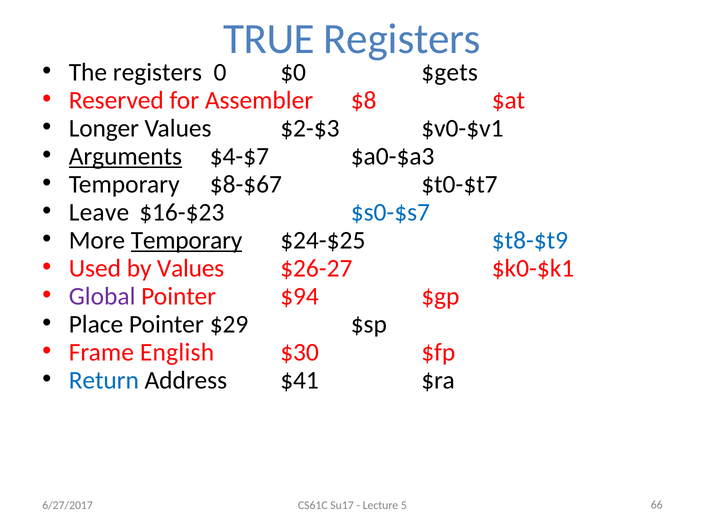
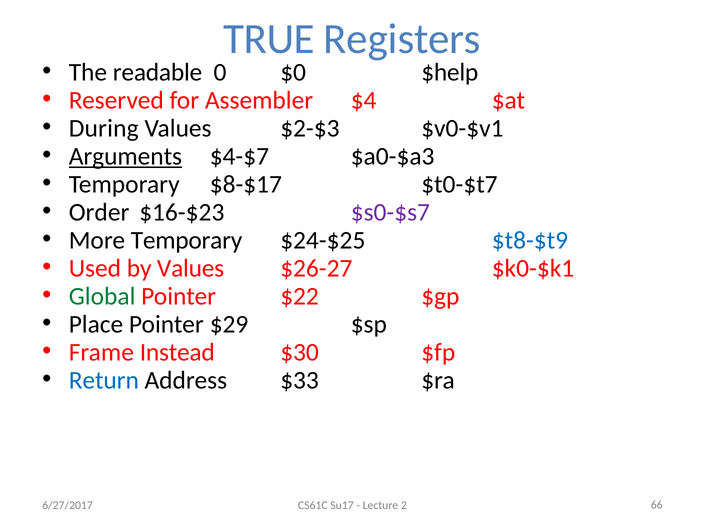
The registers: registers -> readable (158, 72)
$gets: $gets -> $help (450, 72)
$8: $8 -> $4 (364, 100)
Longer: Longer -> During (104, 128)
$8-$67: $8-$67 -> $8-$17 (246, 184)
Leave: Leave -> Order (99, 212)
$s0-$s7 colour: blue -> purple (390, 212)
Temporary underline: present -> none (187, 240)
Global colour: purple -> green (102, 296)
$94: $94 -> $22 (300, 296)
English: English -> Instead (177, 352)
$41: $41 -> $33 (300, 380)
5: 5 -> 2 (404, 505)
